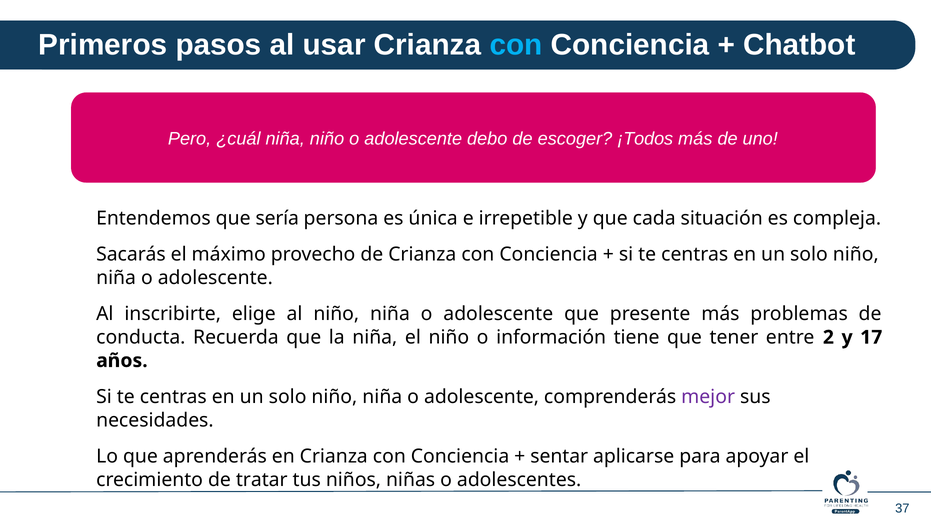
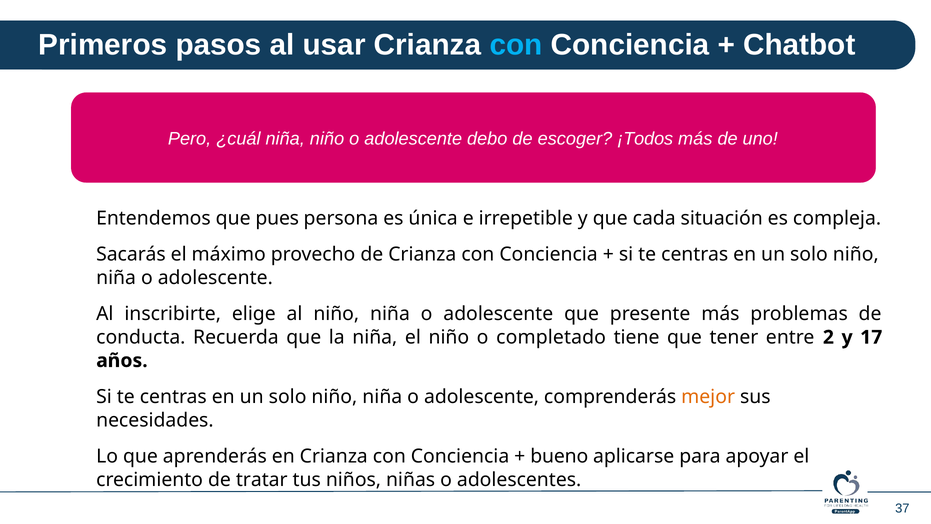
sería: sería -> pues (277, 218)
información: información -> completado (551, 337)
mejor colour: purple -> orange (708, 397)
sentar: sentar -> bueno (559, 456)
